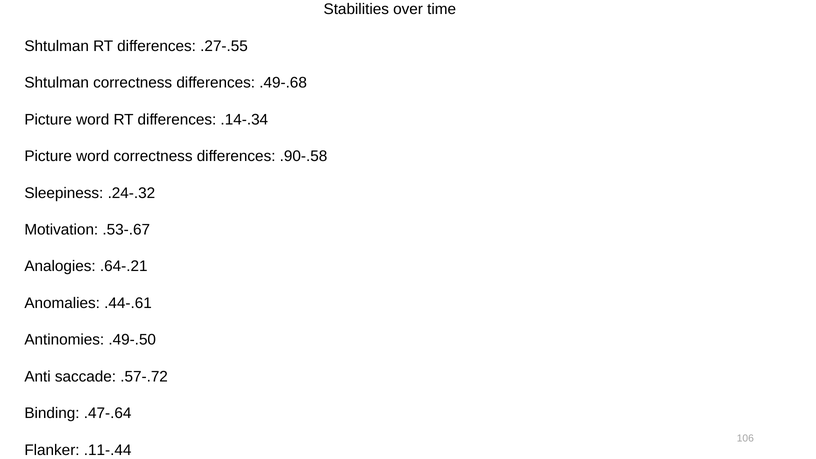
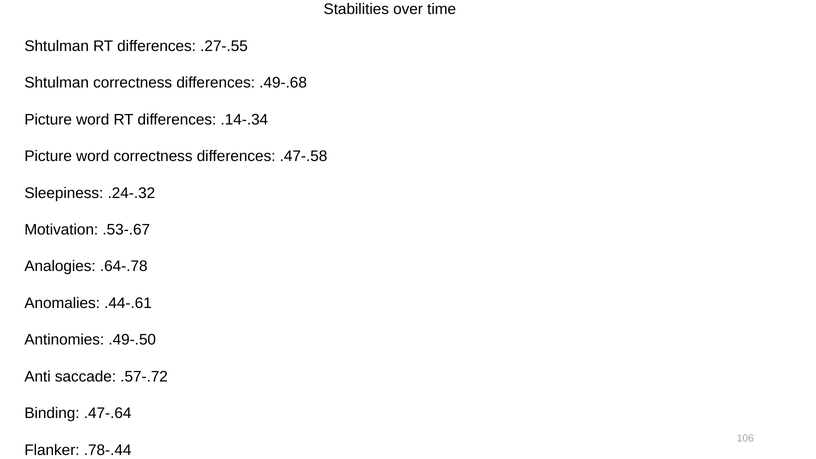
.90-.58: .90-.58 -> .47-.58 (304, 156)
.64-.21: .64-.21 -> .64-.78 (124, 266)
.11-.44: .11-.44 -> .78-.44 (108, 450)
